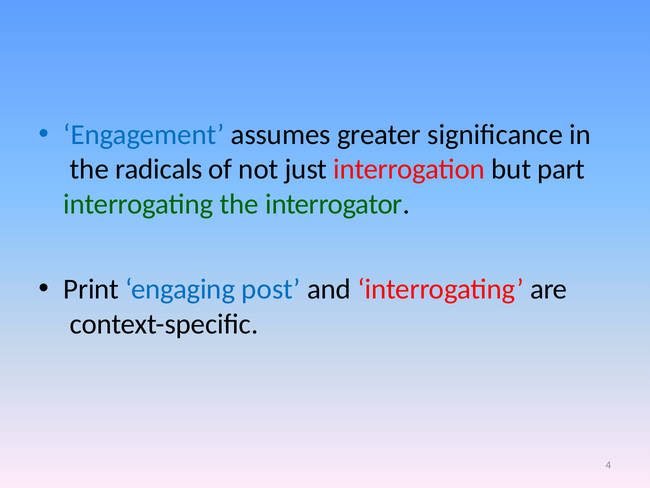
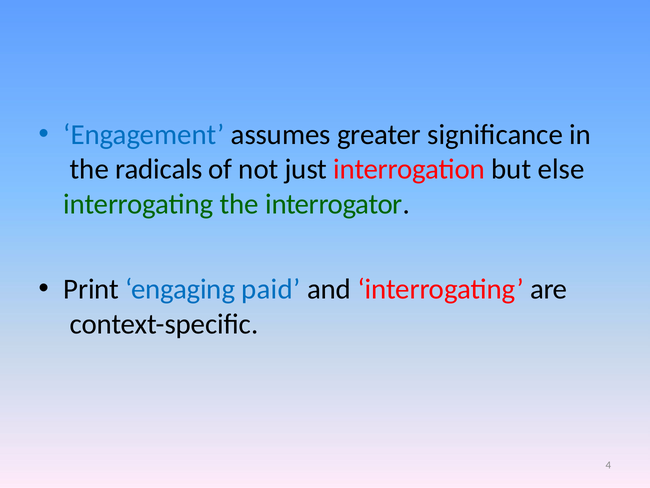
part: part -> else (561, 169)
post: post -> paid (271, 289)
